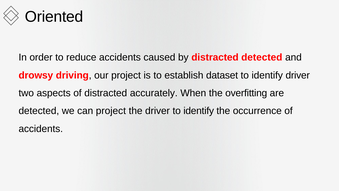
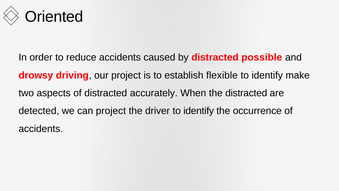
distracted detected: detected -> possible (262, 57)
dataset: dataset -> flexible (222, 75)
identify driver: driver -> make (298, 75)
the overfitting: overfitting -> distracted (246, 93)
